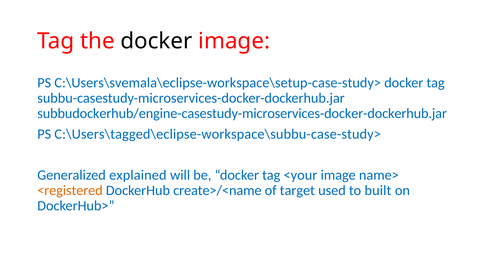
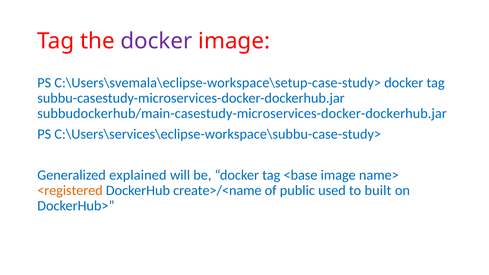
docker colour: black -> purple (156, 41)
subbudockerhub/engine-casestudy-microservices-docker-dockerhub.jar: subbudockerhub/engine-casestudy-microservices-docker-dockerhub.jar -> subbudockerhub/main-casestudy-microservices-docker-dockerhub.jar (242, 113)
C:\Users\tagged\eclipse-workspace\subbu-case-study>: C:\Users\tagged\eclipse-workspace\subbu-case-study> -> C:\Users\services\eclipse-workspace\subbu-case-study> (218, 134)
<your: <your -> <base (300, 175)
target: target -> public (297, 190)
